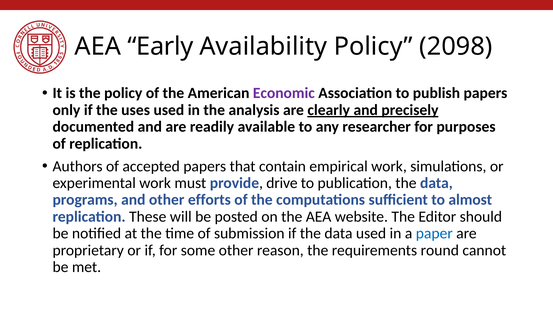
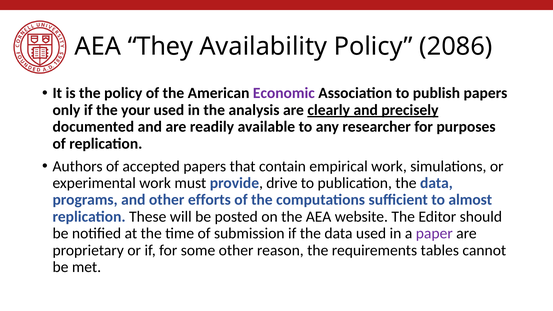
Early: Early -> They (160, 46)
2098: 2098 -> 2086 (456, 46)
uses: uses -> your (136, 110)
paper colour: blue -> purple (434, 234)
round: round -> tables (440, 250)
